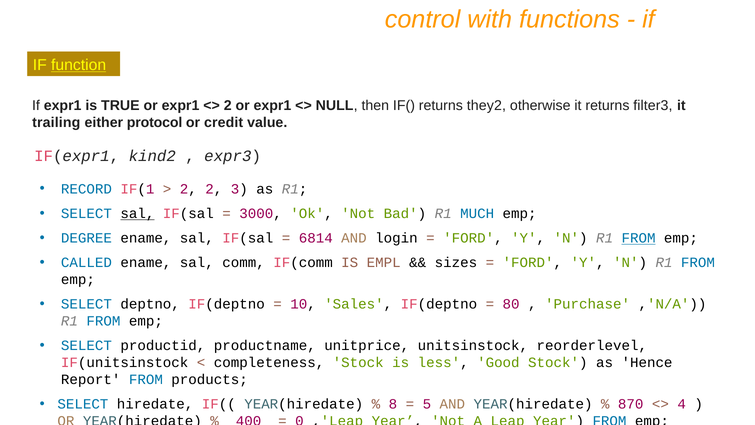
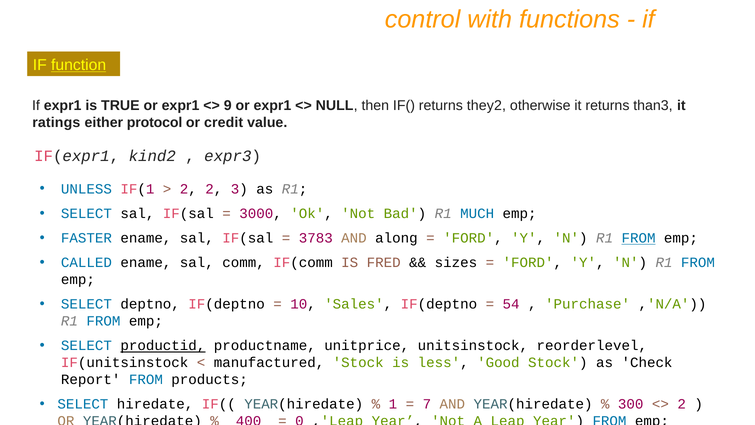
2: 2 -> 9 (228, 105)
filter3: filter3 -> than3 (653, 105)
trailing: trailing -> ratings (56, 122)
RECORD: RECORD -> UNLESS (86, 189)
sal underline: present -> none (137, 213)
DEGREE: DEGREE -> FASTER (86, 238)
6814: 6814 -> 3783 (316, 238)
login: login -> along (396, 238)
EMPL: EMPL -> FRED (384, 262)
80: 80 -> 54 (511, 304)
productid underline: none -> present (163, 346)
completeness: completeness -> manufactured (269, 362)
Hence: Hence -> Check (647, 362)
8: 8 -> 1 (393, 404)
5: 5 -> 7 (427, 404)
870: 870 -> 300 (631, 404)
4: 4 -> 2 (682, 404)
